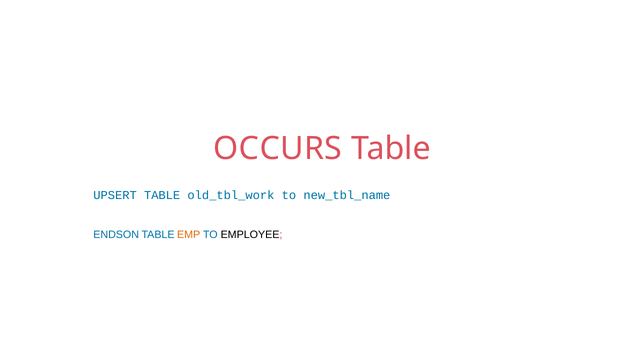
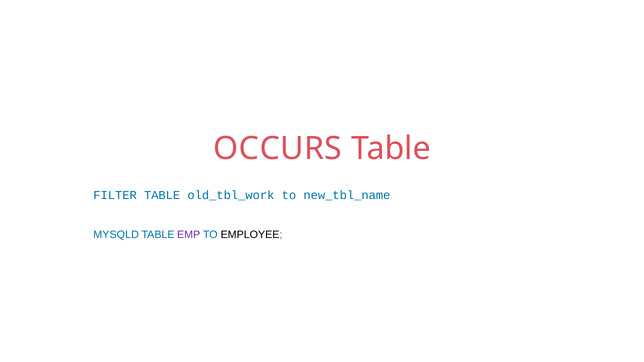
UPSERT: UPSERT -> FILTER (115, 196)
ENDSON: ENDSON -> MYSQLD (116, 235)
EMP colour: orange -> purple (189, 235)
